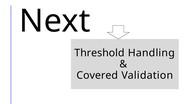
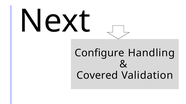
Threshold: Threshold -> Configure (99, 53)
